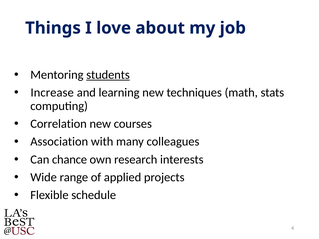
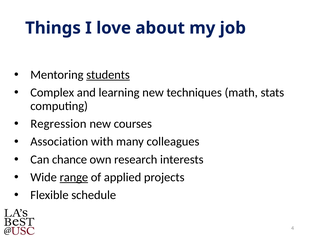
Increase: Increase -> Complex (52, 93)
Correlation: Correlation -> Regression (58, 124)
range underline: none -> present (74, 177)
